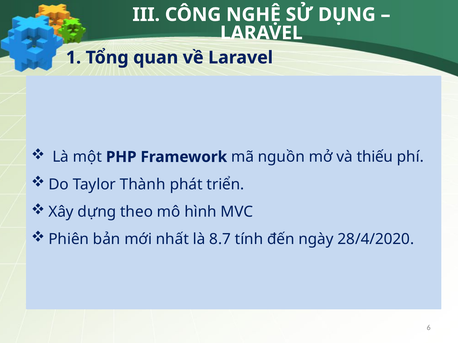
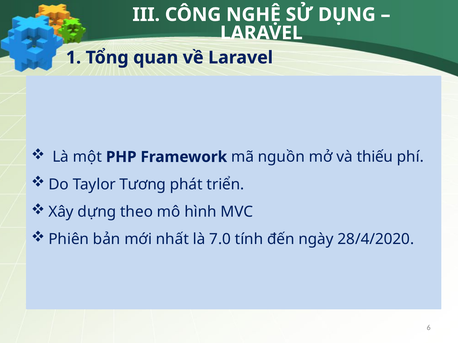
Thành: Thành -> Tương (143, 185)
8.7: 8.7 -> 7.0 (220, 240)
